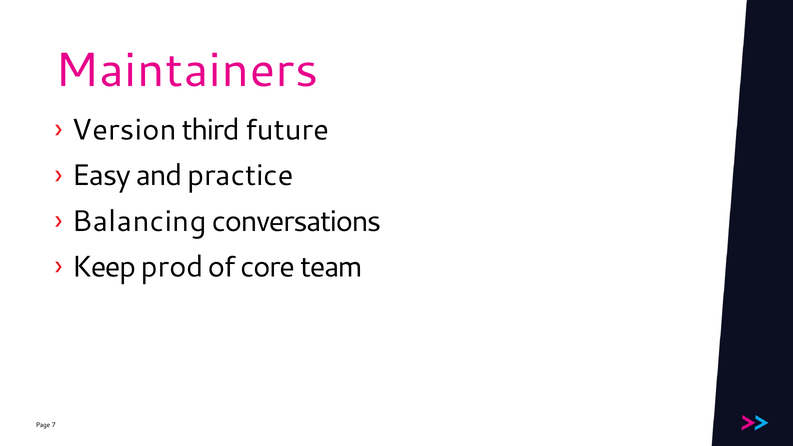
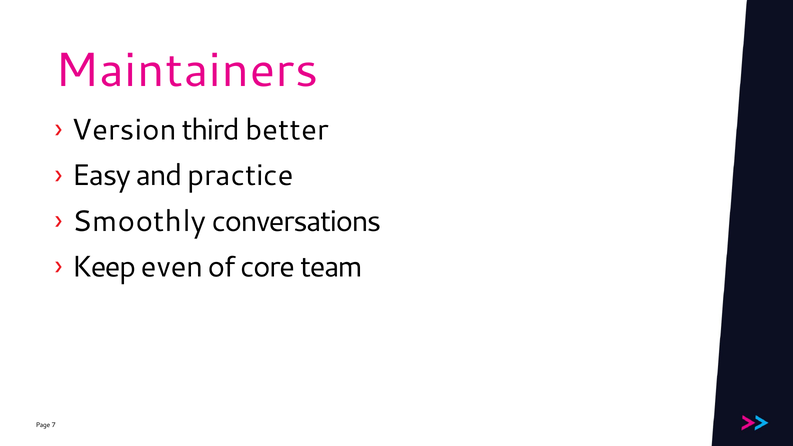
future: future -> better (287, 130)
Balancing: Balancing -> Smoothly (139, 221)
prod: prod -> even (172, 267)
